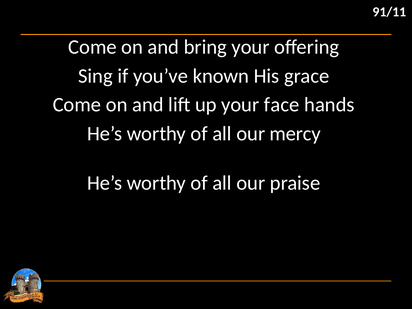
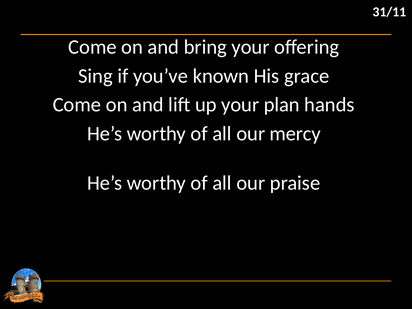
91/11: 91/11 -> 31/11 (389, 12)
face: face -> plan (282, 105)
